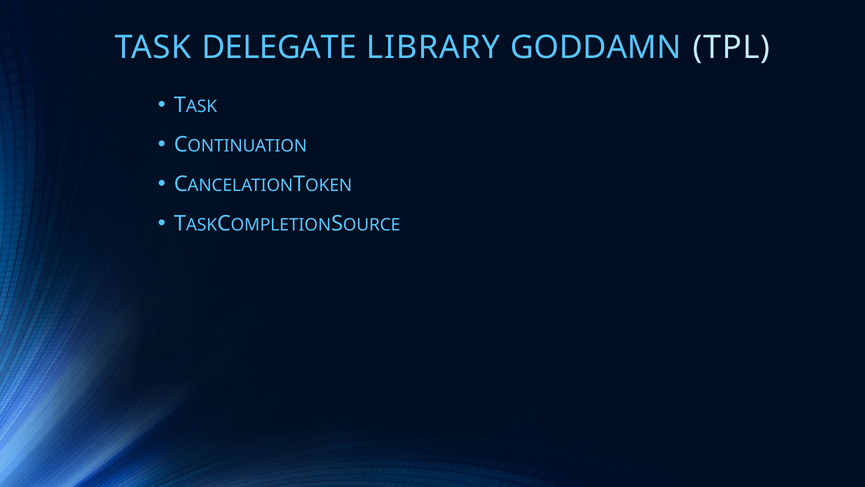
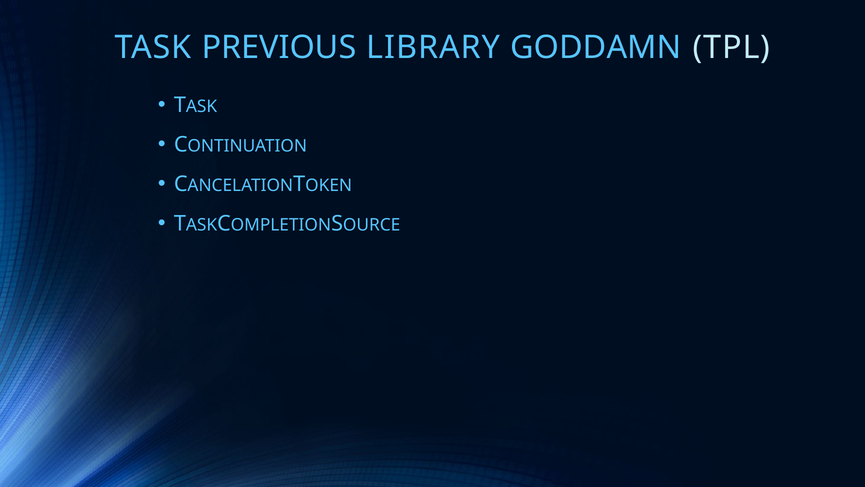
DELEGATE: DELEGATE -> PREVIOUS (279, 48)
